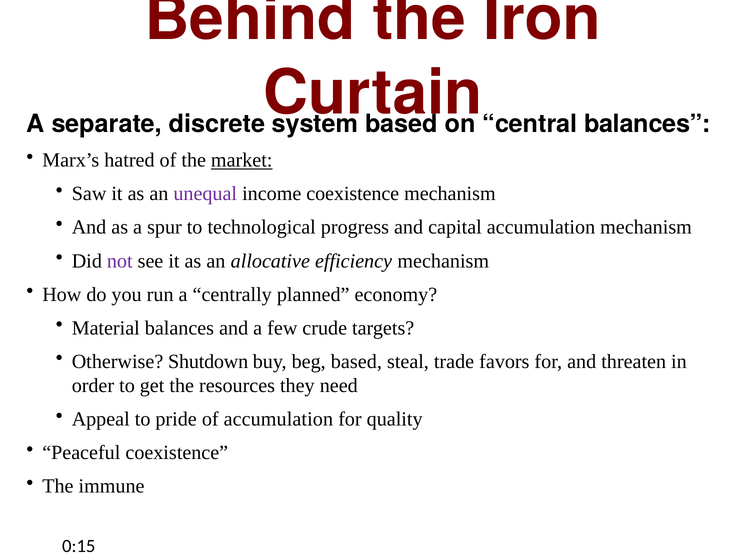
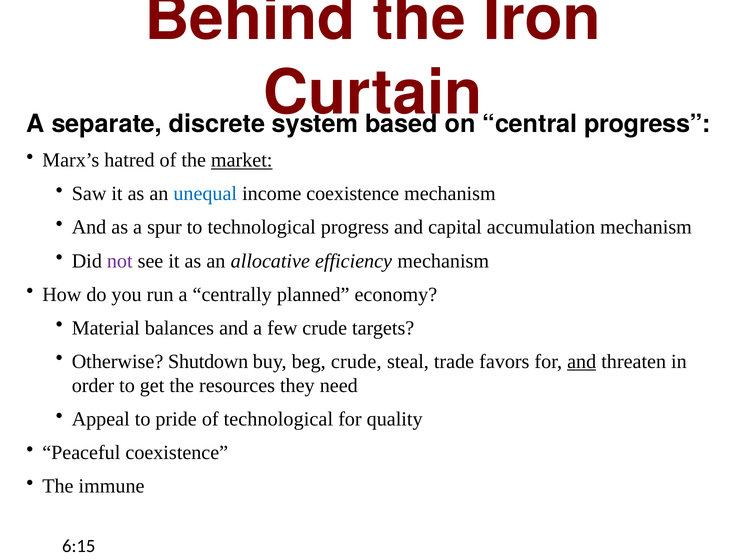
central balances: balances -> progress (647, 124)
unequal colour: purple -> blue (205, 194)
beg based: based -> crude (356, 362)
and underline: none -> present (582, 362)
of accumulation: accumulation -> technological (278, 419)
0:15: 0:15 -> 6:15 (79, 546)
